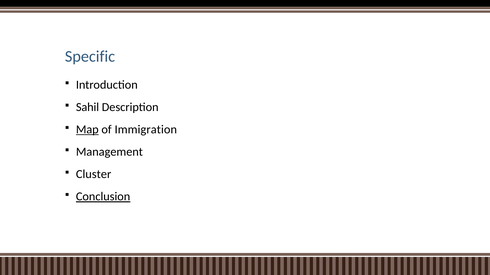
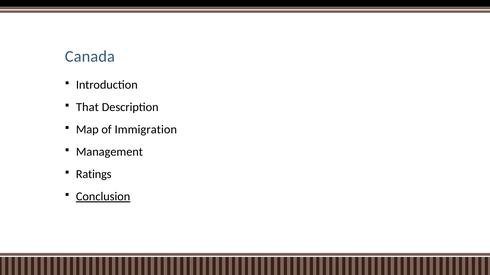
Specific: Specific -> Canada (90, 57)
Sahil: Sahil -> That (87, 107)
Map underline: present -> none (87, 130)
Cluster: Cluster -> Ratings (94, 175)
